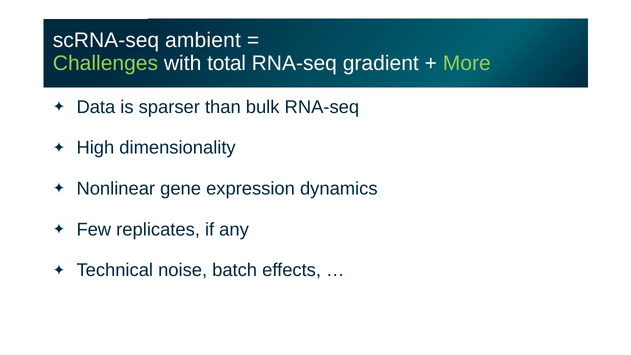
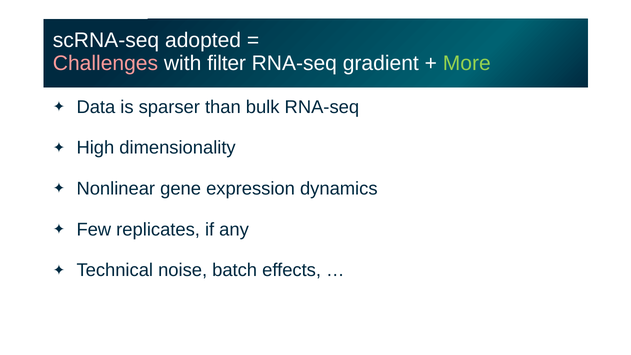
ambient: ambient -> adopted (203, 41)
Challenges colour: light green -> pink (105, 63)
total: total -> filter (227, 63)
